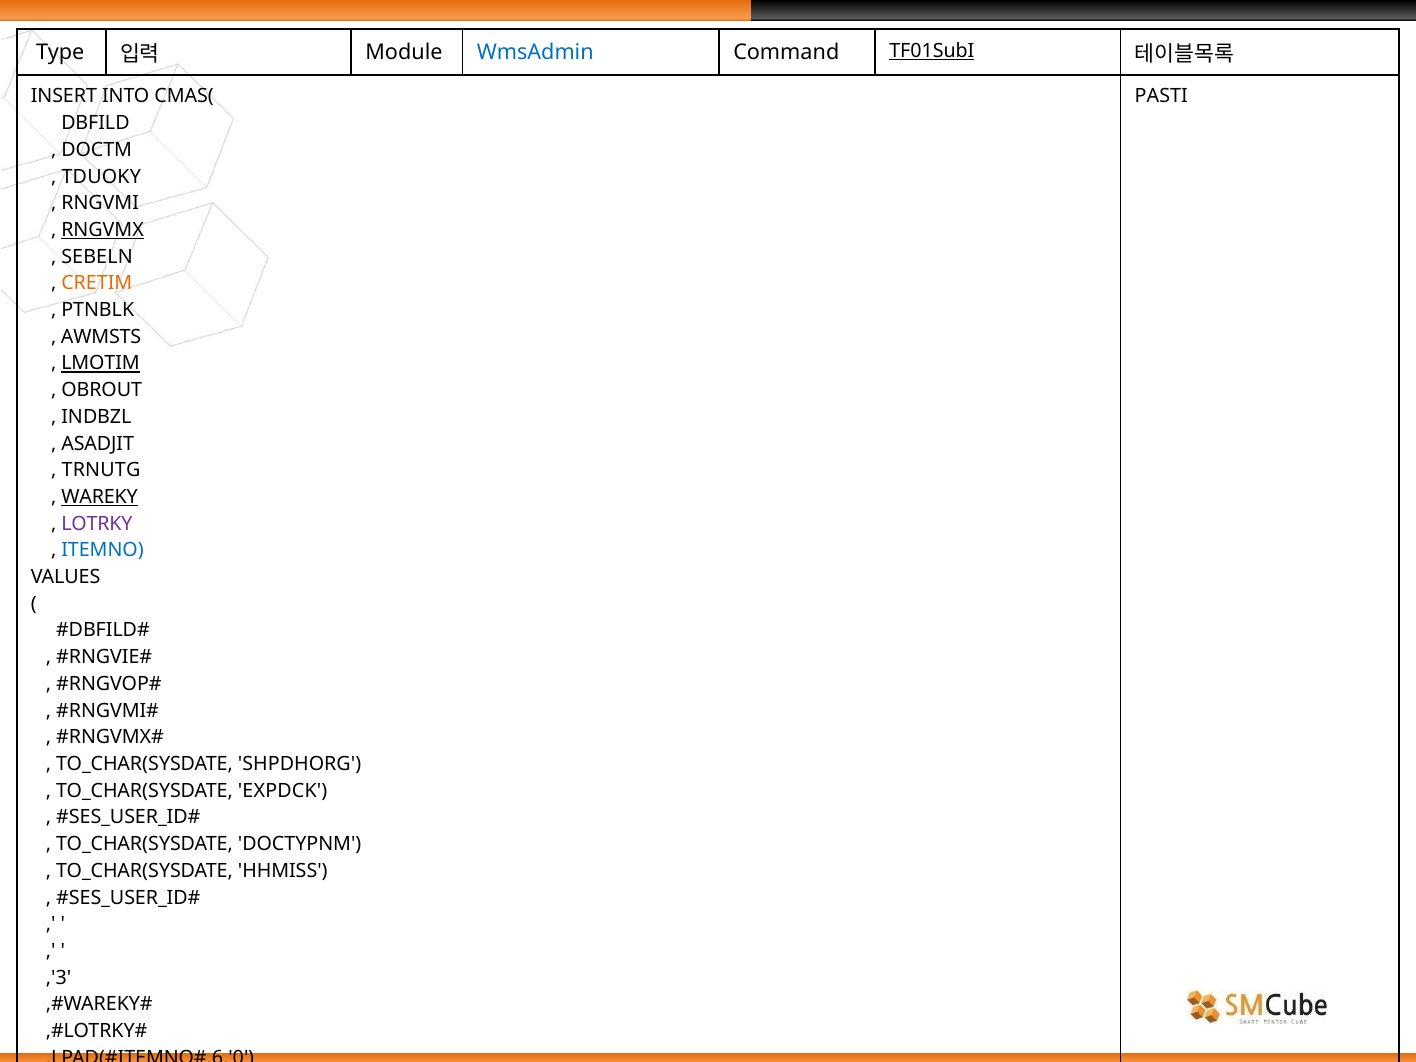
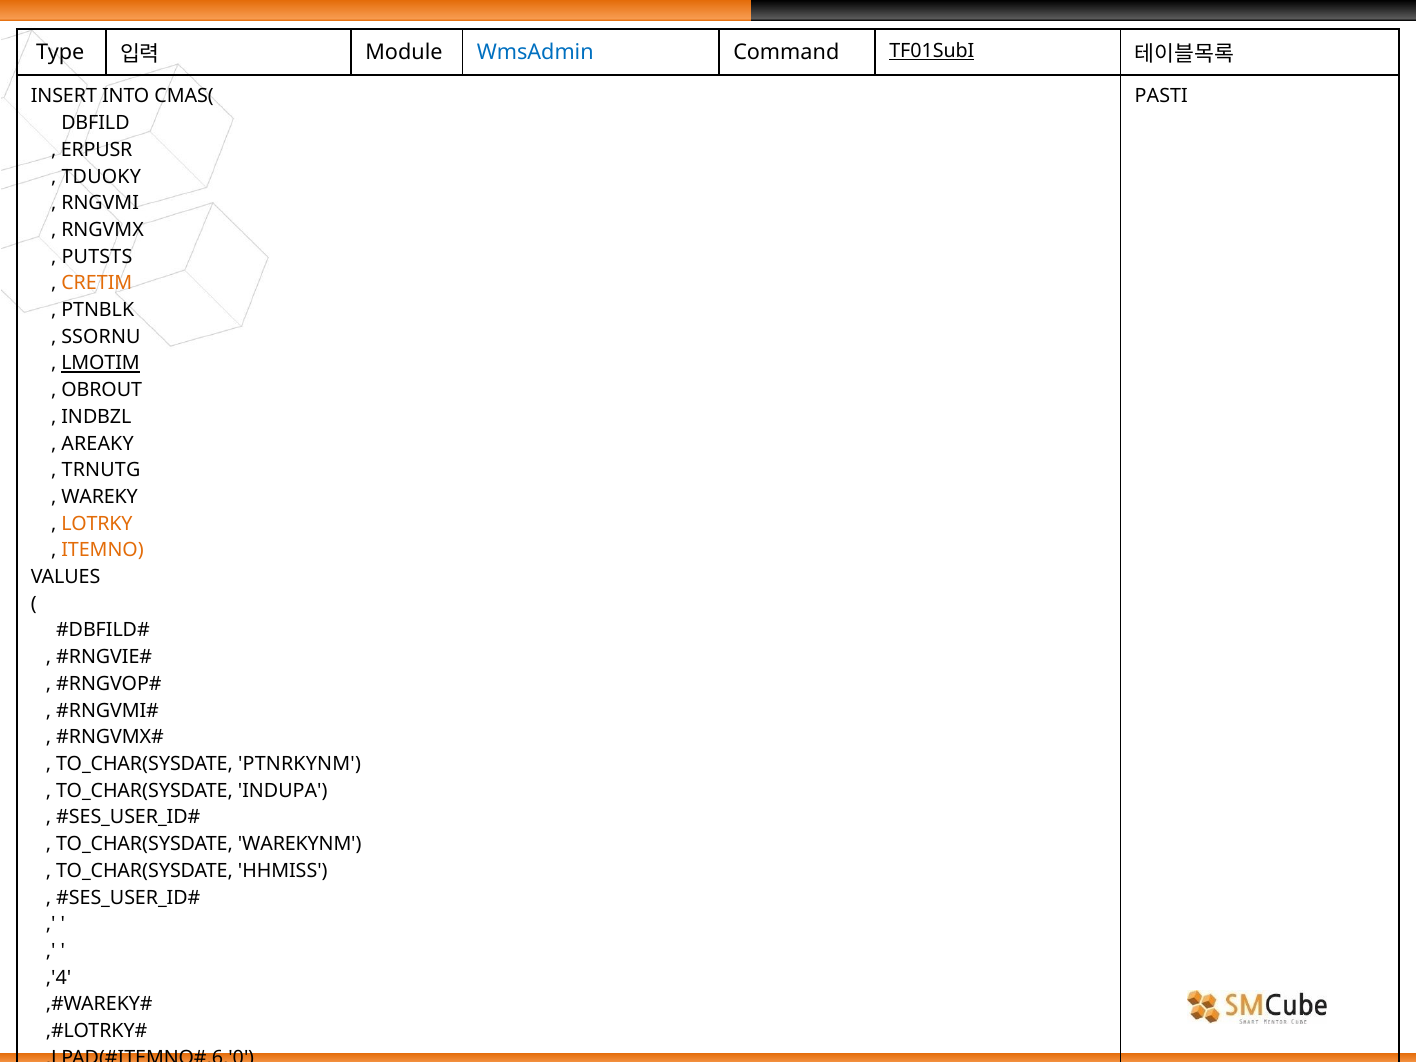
DOCTM: DOCTM -> ERPUSR (97, 150)
RNGVMX underline: present -> none (103, 230)
SEBELN: SEBELN -> PUTSTS (97, 257)
AWMSTS: AWMSTS -> SSORNU (101, 337)
ASADJIT: ASADJIT -> AREAKY (98, 444)
WAREKY underline: present -> none (100, 497)
LOTRKY colour: purple -> orange (97, 524)
ITEMNO colour: blue -> orange (102, 550)
SHPDHORG: SHPDHORG -> PTNRKYNM (299, 764)
EXPDCK: EXPDCK -> INDUPA (283, 791)
DOCTYPNM: DOCTYPNM -> WAREKYNM (300, 844)
,'3: ,'3 -> ,'4 (59, 978)
